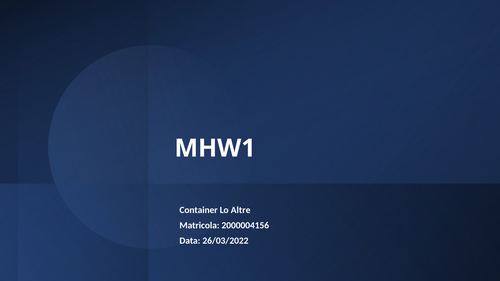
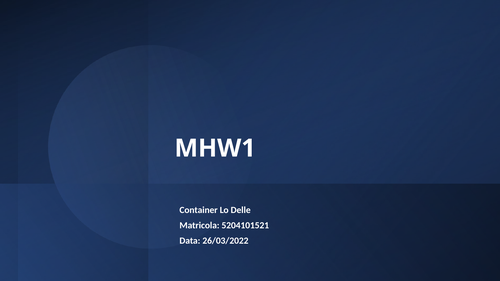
Altre: Altre -> Delle (241, 210)
2000004156: 2000004156 -> 5204101521 (245, 226)
